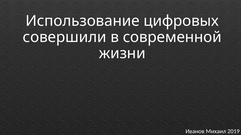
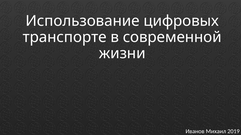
совершили: совершили -> транспорте (65, 37)
